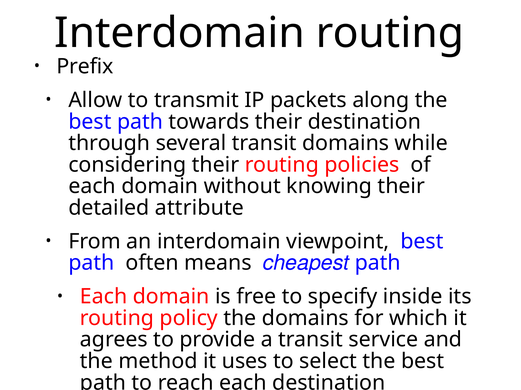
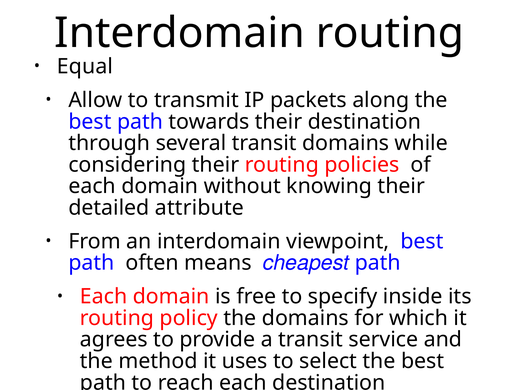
Prefix: Prefix -> Equal (85, 67)
